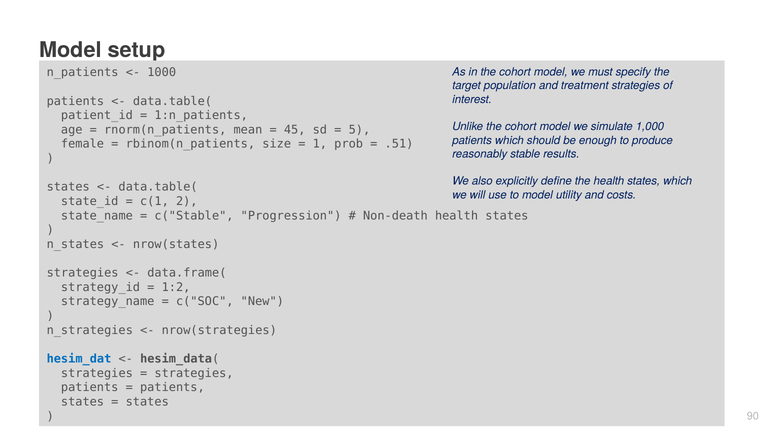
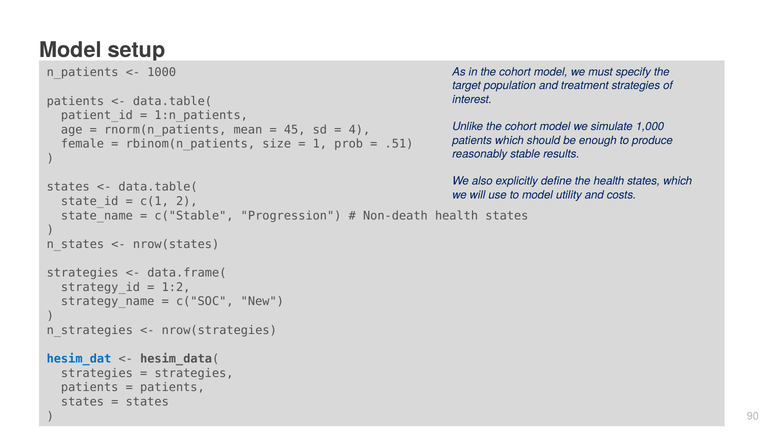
5: 5 -> 4 (359, 130)
